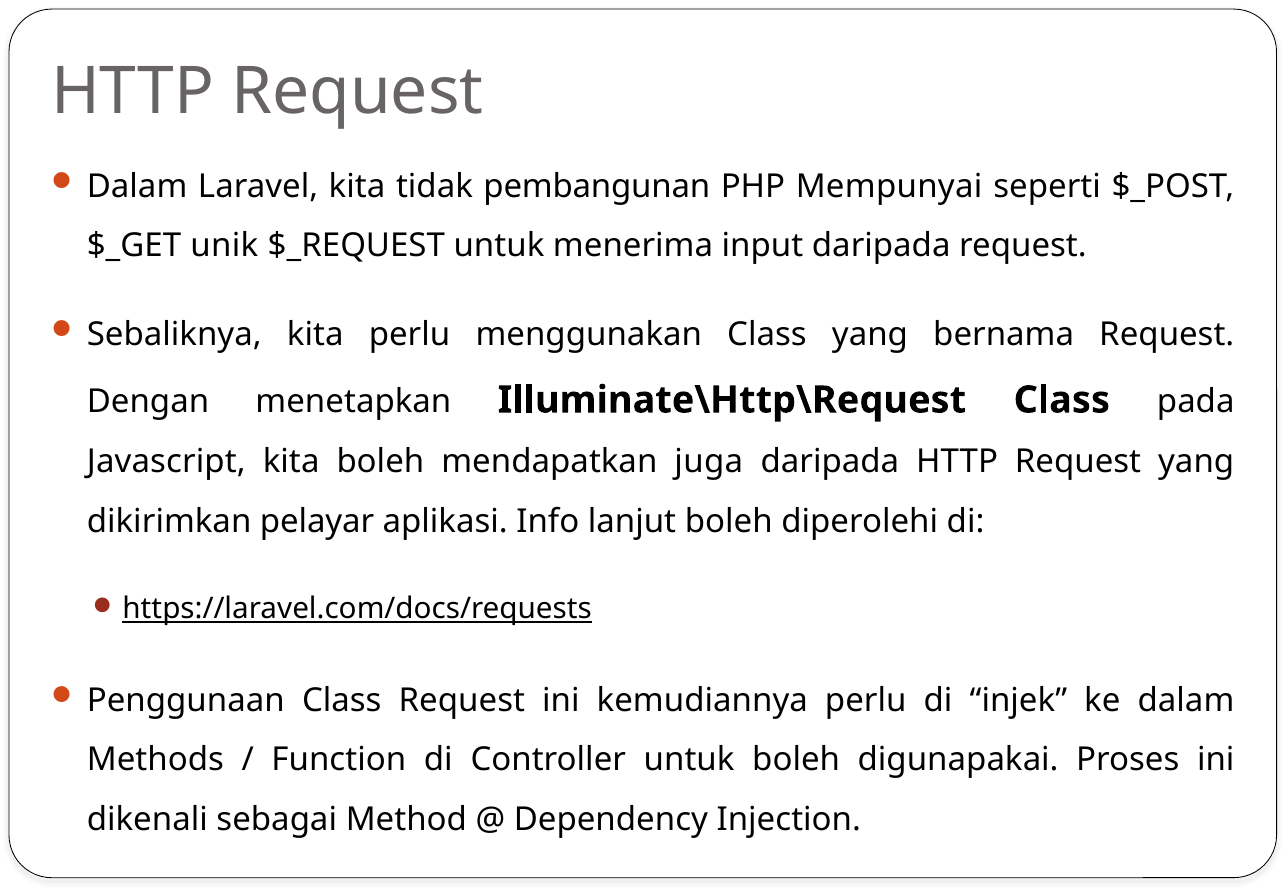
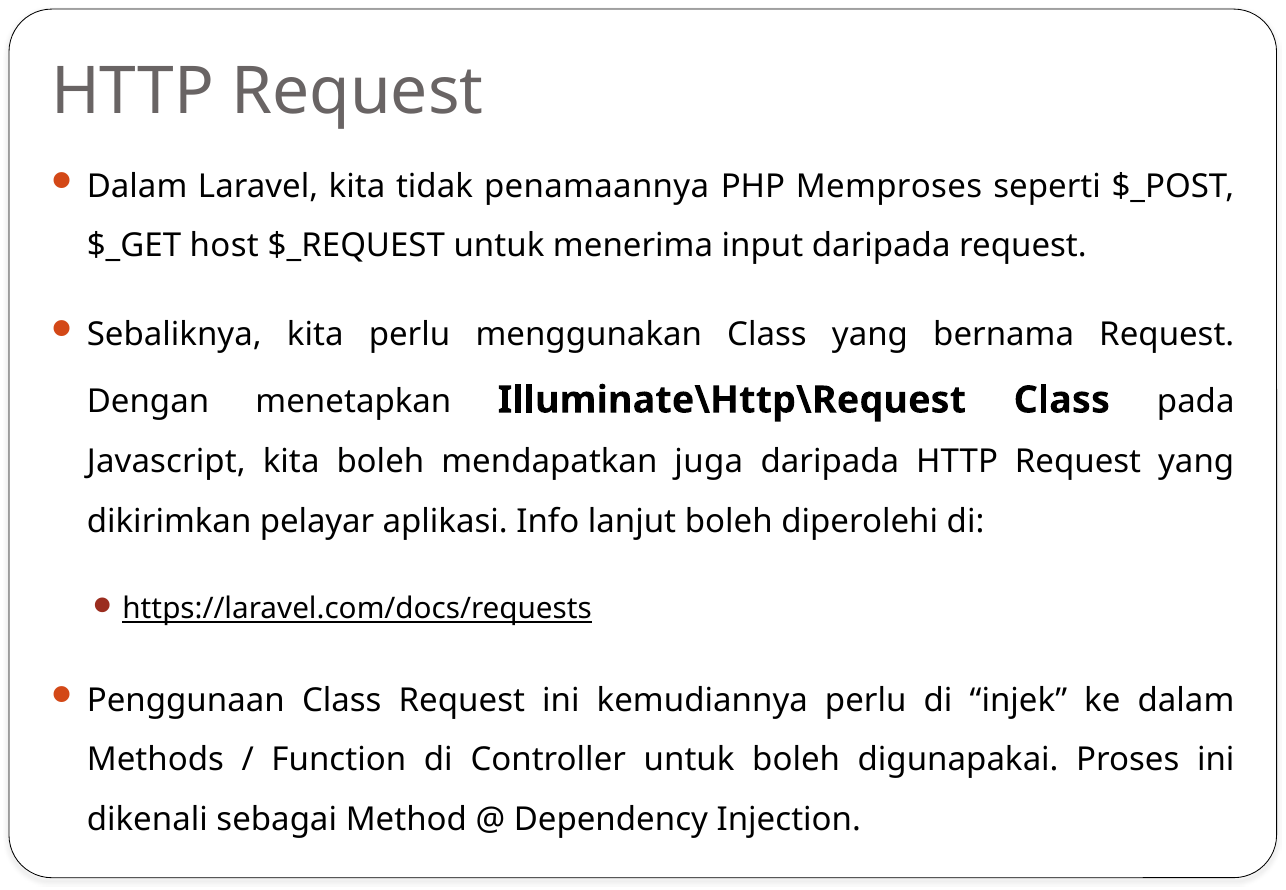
pembangunan: pembangunan -> penamaannya (597, 186)
Mempunyai: Mempunyai -> Memproses (889, 186)
unik: unik -> host (224, 246)
